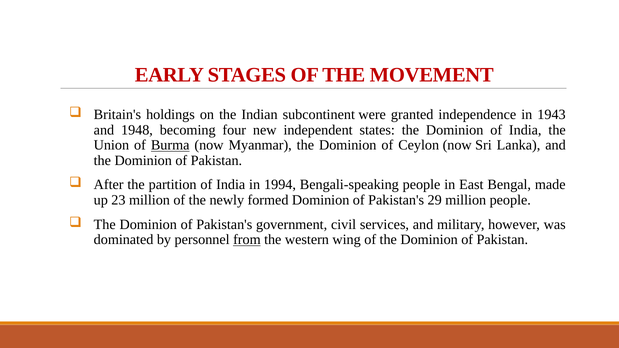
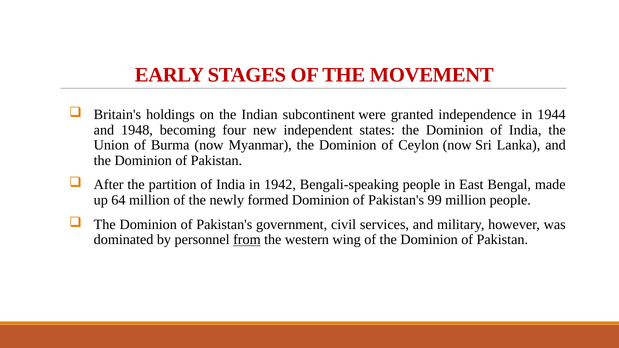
1943: 1943 -> 1944 (552, 115)
Burma underline: present -> none (170, 145)
1994: 1994 -> 1942 (280, 185)
23: 23 -> 64 (118, 200)
29: 29 -> 99 (435, 200)
